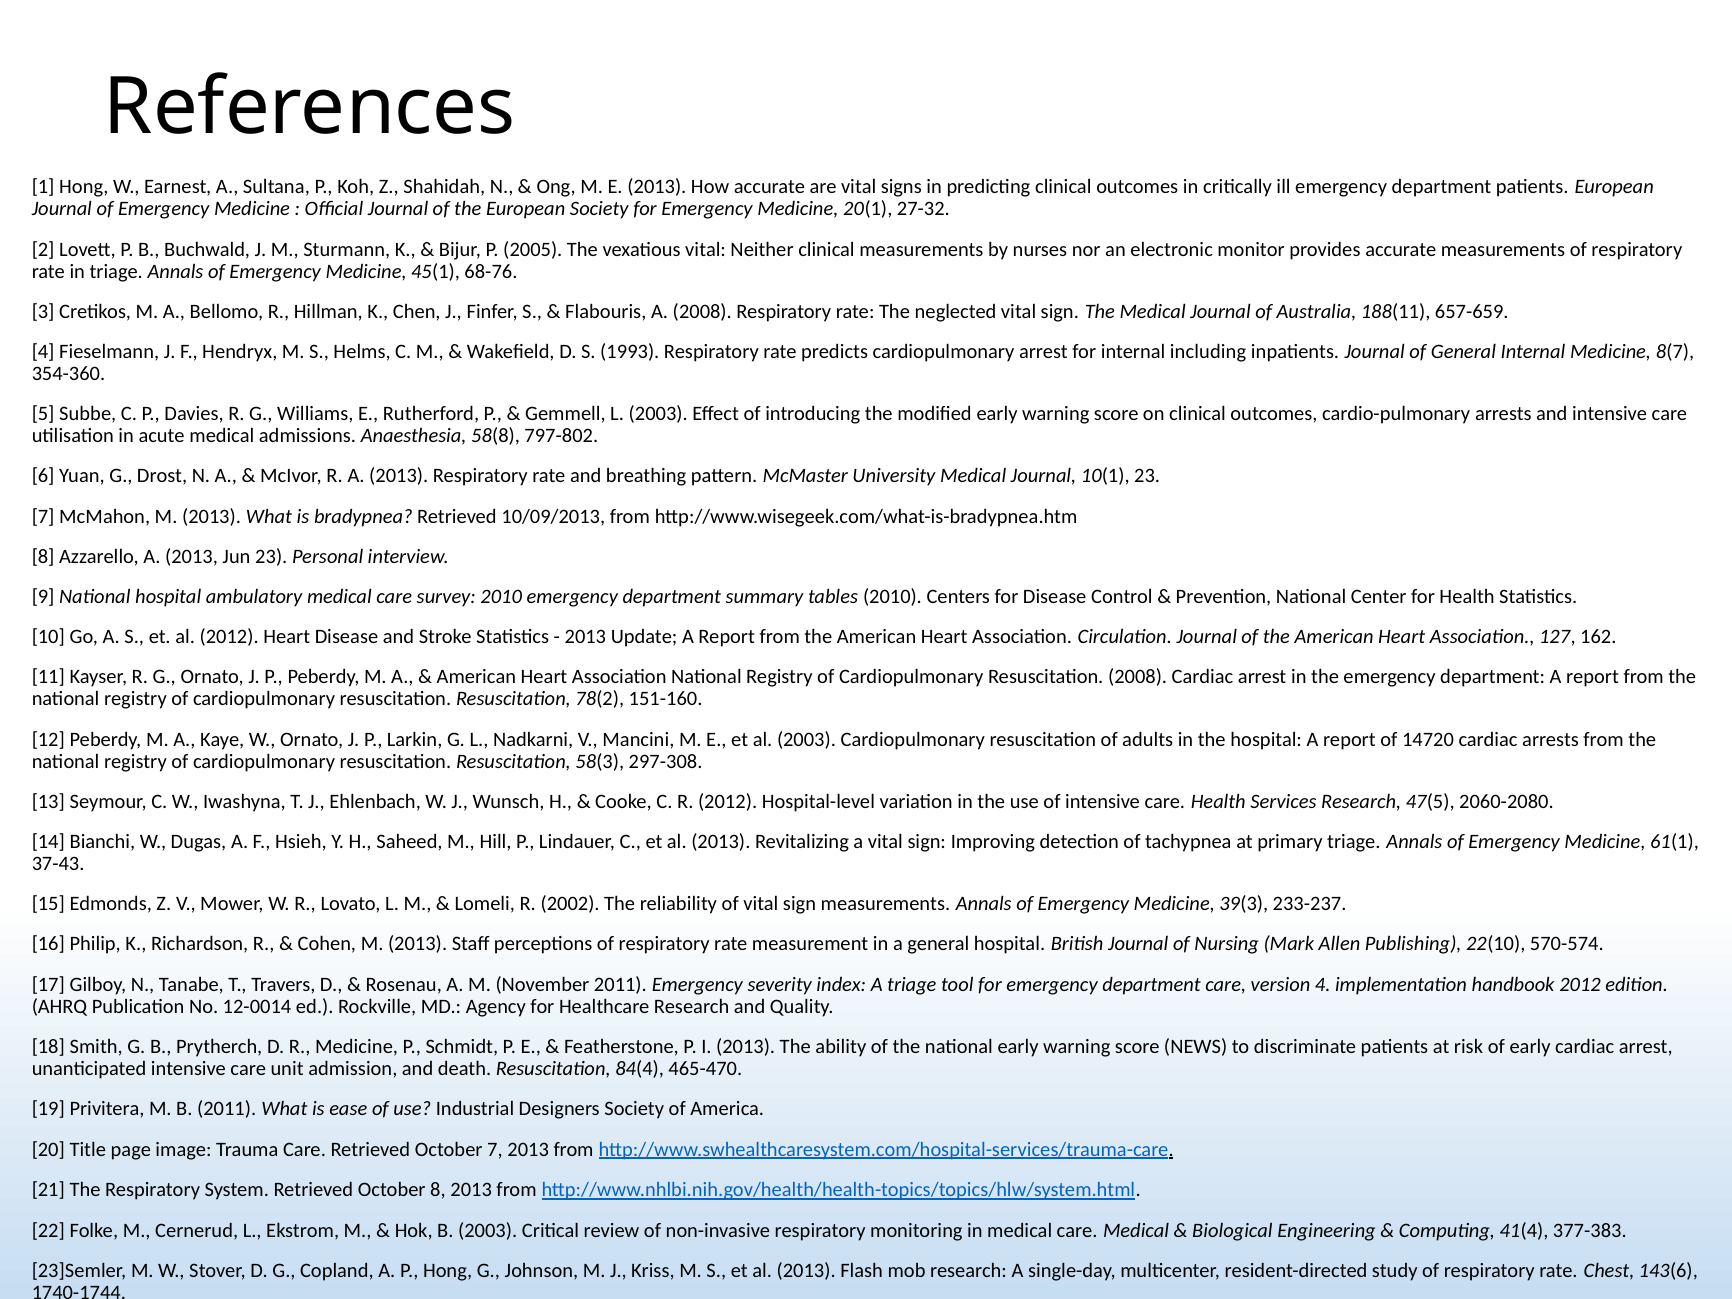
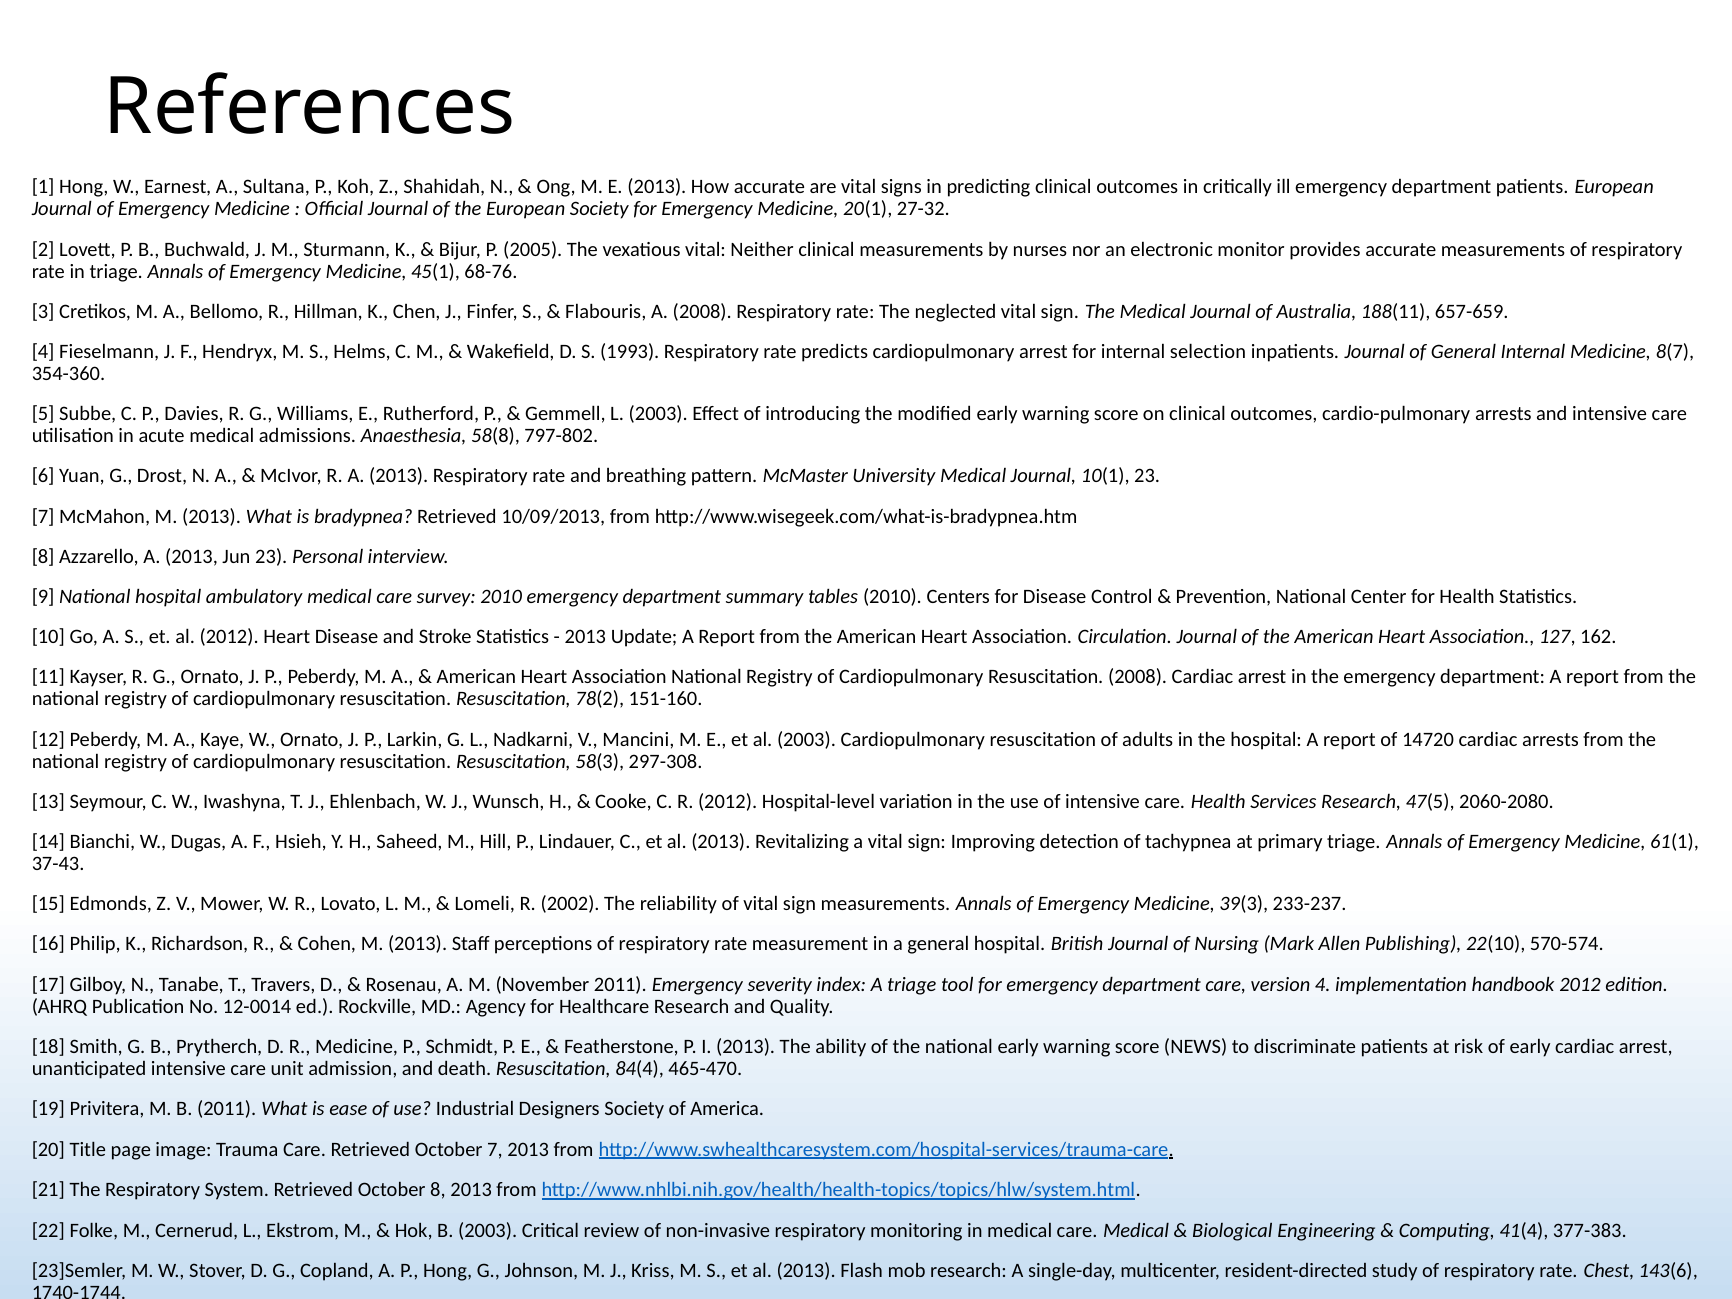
including: including -> selection (1208, 352)
